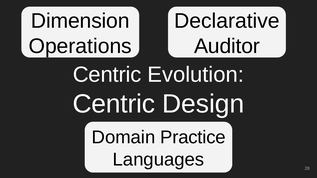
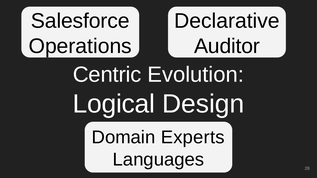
Dimension: Dimension -> Salesforce (80, 21)
Centric: Centric -> Logical (114, 104)
Practice: Practice -> Experts (193, 138)
